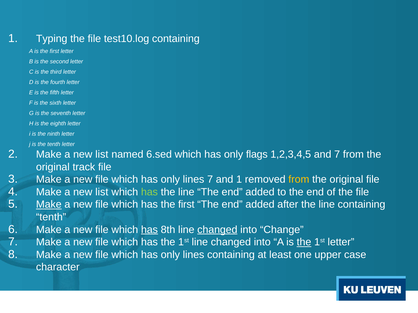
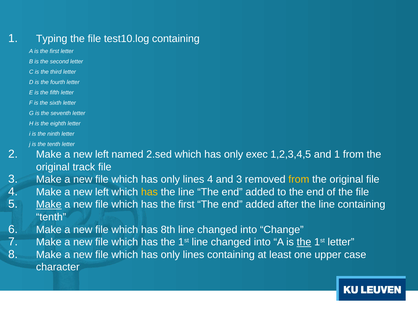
list: list -> left (102, 155)
6.sed: 6.sed -> 2.sed (159, 155)
flags: flags -> exec (257, 155)
and 7: 7 -> 1 (337, 155)
lines 7: 7 -> 4 (210, 180)
and 1: 1 -> 3 (239, 180)
list: list -> left (102, 192)
has colour: light green -> yellow (149, 192)
has underline: present -> none (149, 230)
changed underline: present -> none (217, 230)
